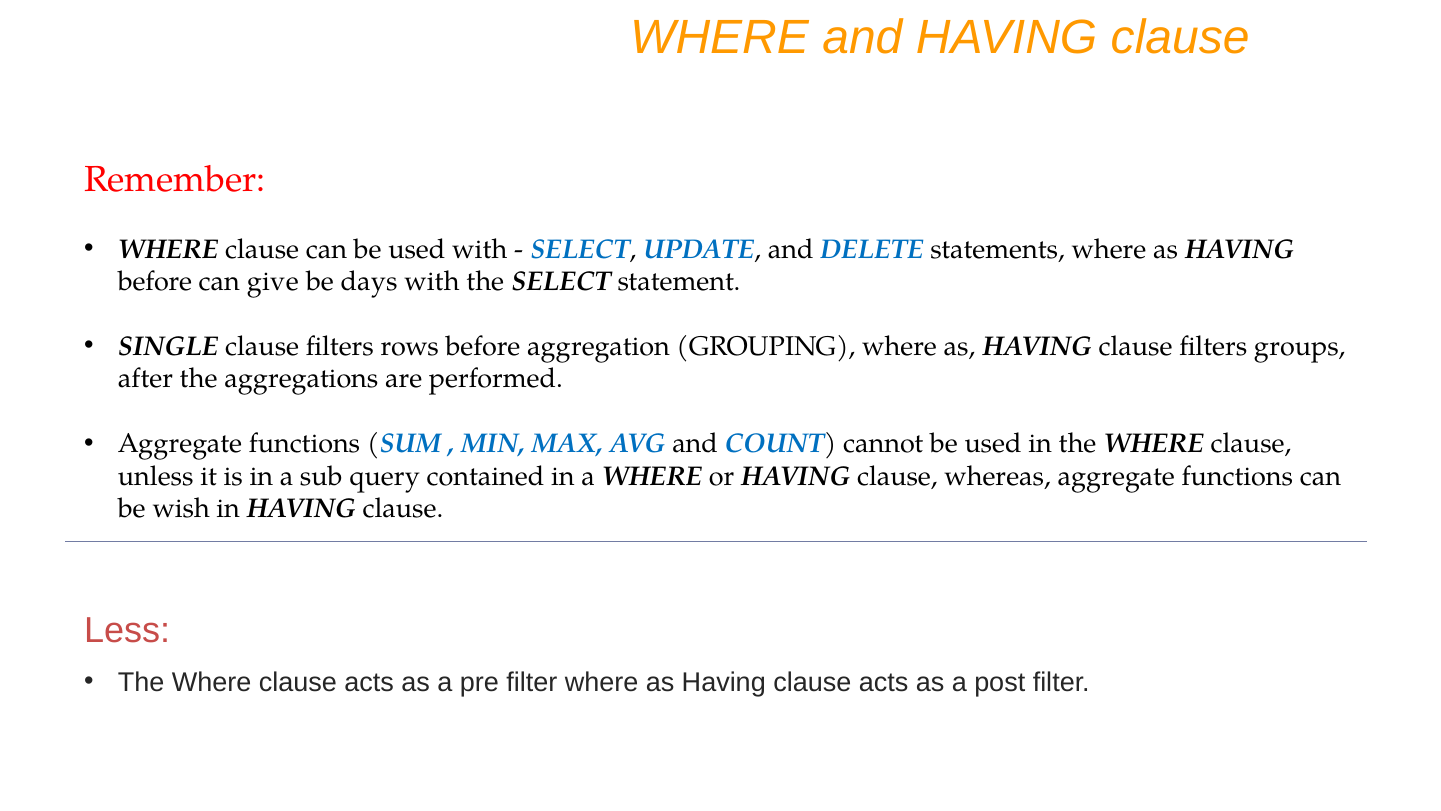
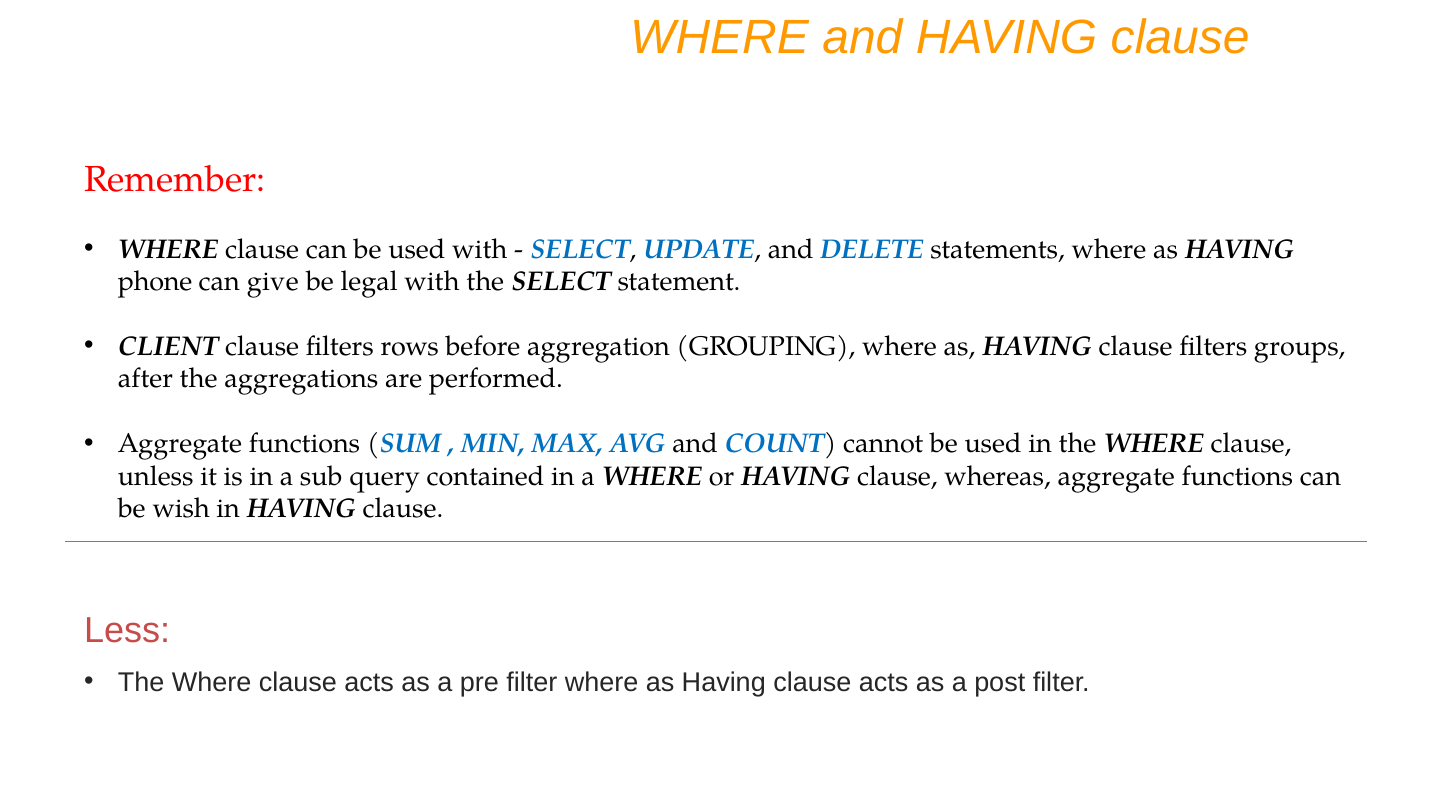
before: before -> phone (155, 281)
days: days -> legal (369, 281)
SINGLE: SINGLE -> CLIENT (168, 346)
